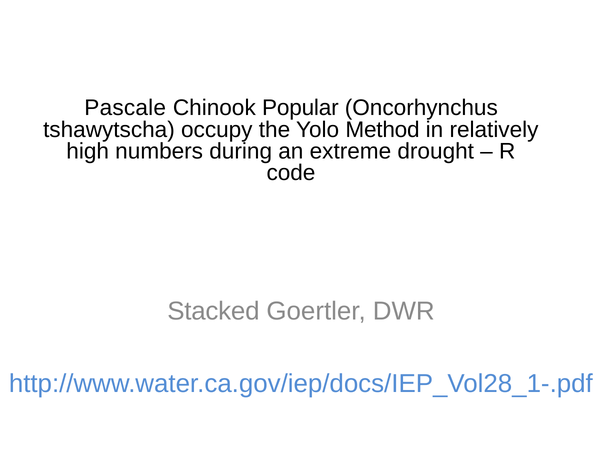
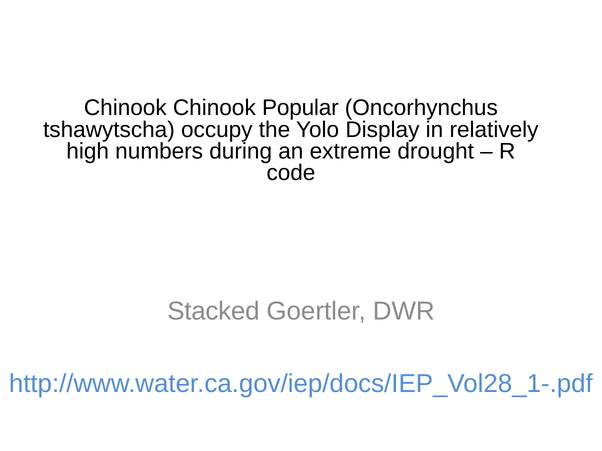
Pascale: Pascale -> Chinook (125, 108)
Method: Method -> Display (382, 130)
